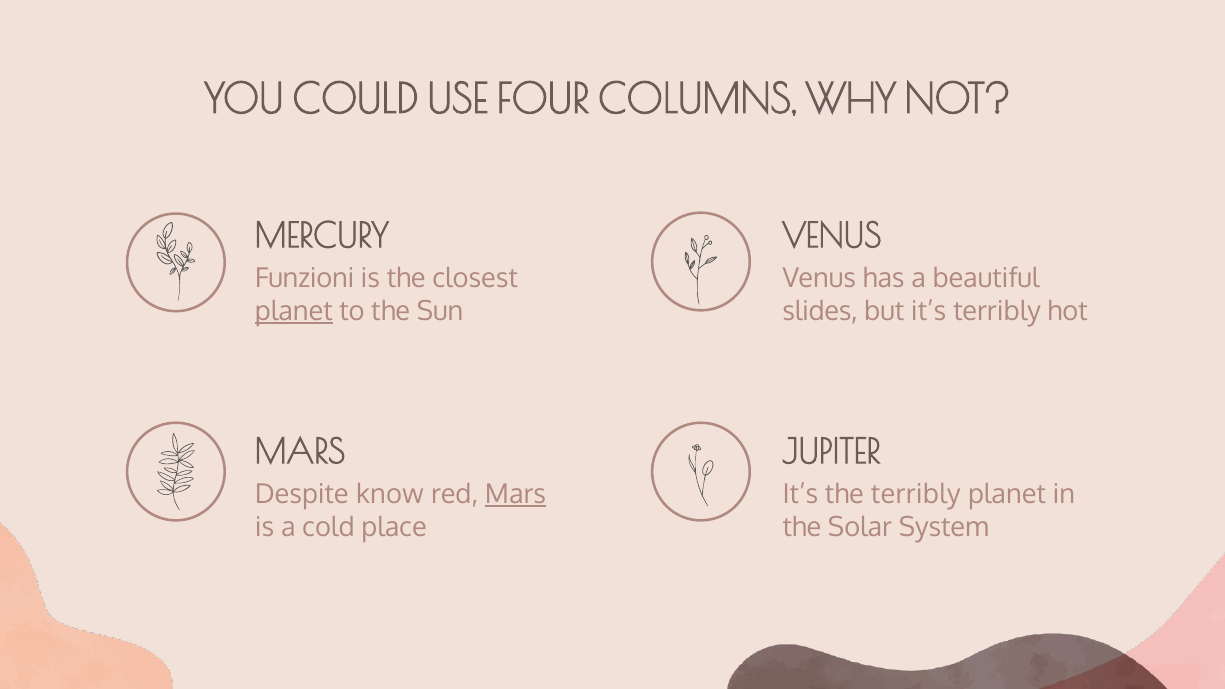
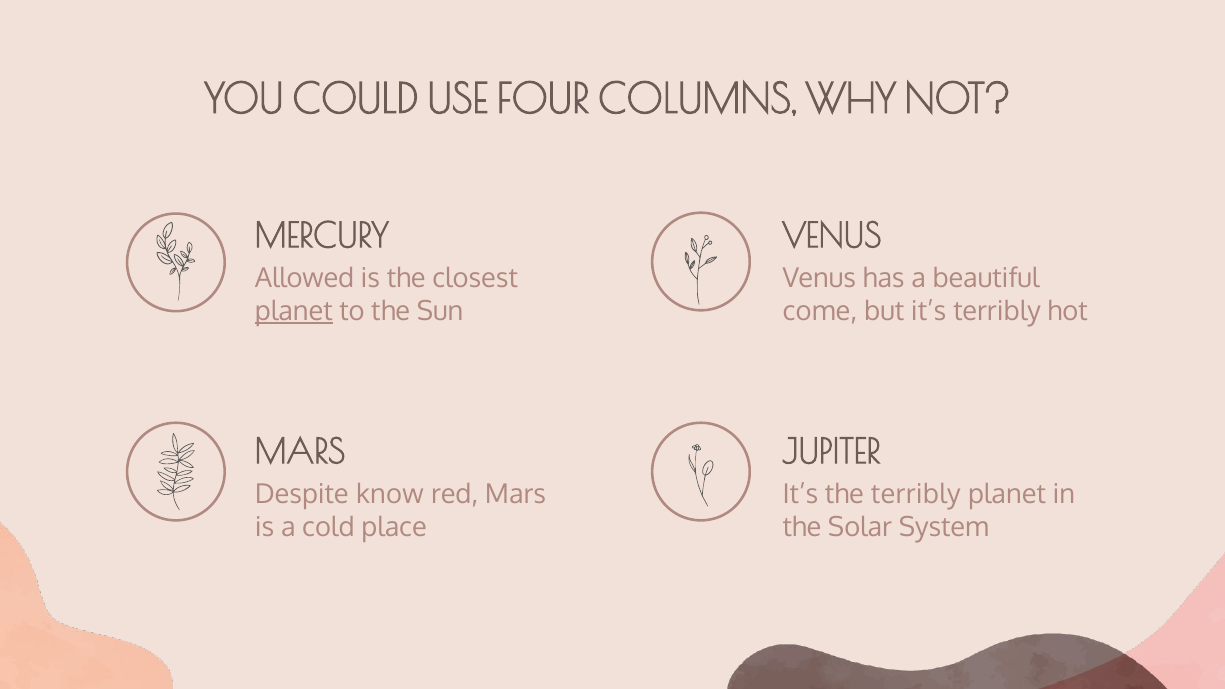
Funzioni: Funzioni -> Allowed (305, 279)
slides: slides -> come (820, 311)
Mars underline: present -> none (516, 495)
